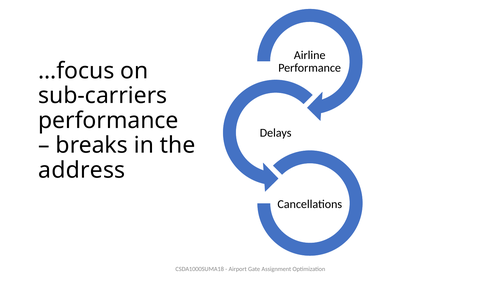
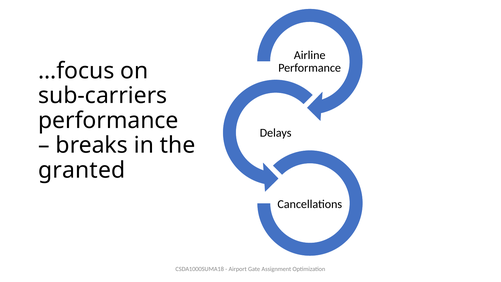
address: address -> granted (82, 170)
